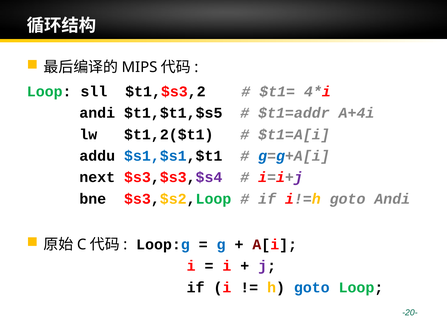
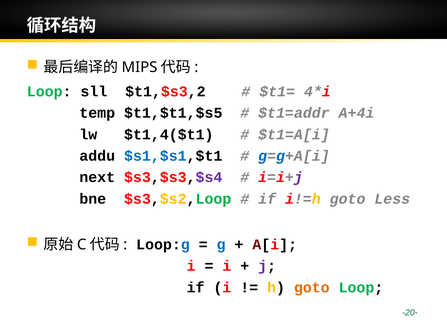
andi: andi -> temp (97, 113)
$t1,2($t1: $t1,2($t1 -> $t1,4($t1 (169, 135)
goto Andi: Andi -> Less (392, 199)
goto colour: blue -> orange (312, 288)
